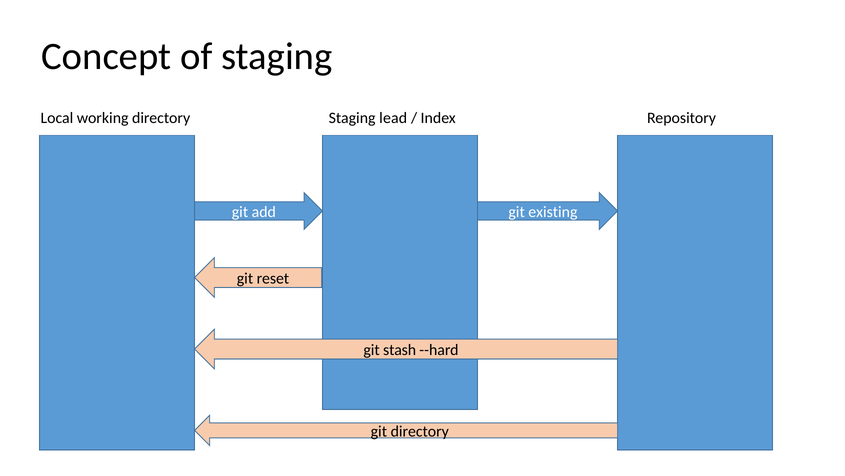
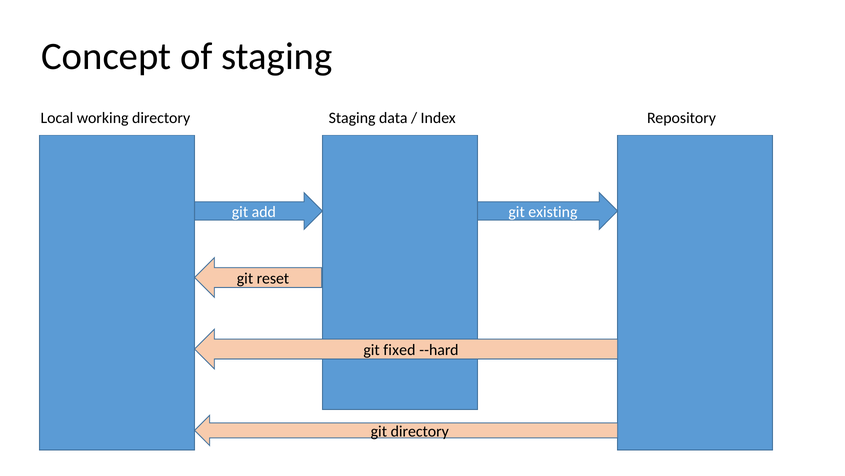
lead: lead -> data (393, 118)
stash: stash -> fixed (399, 350)
